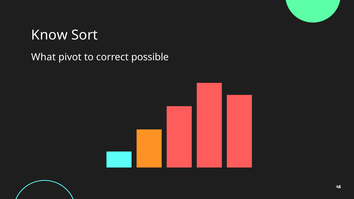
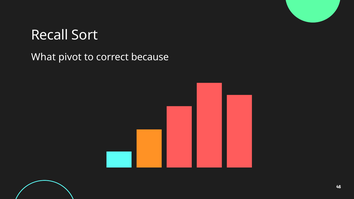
Know: Know -> Recall (50, 35)
possible: possible -> because (150, 57)
